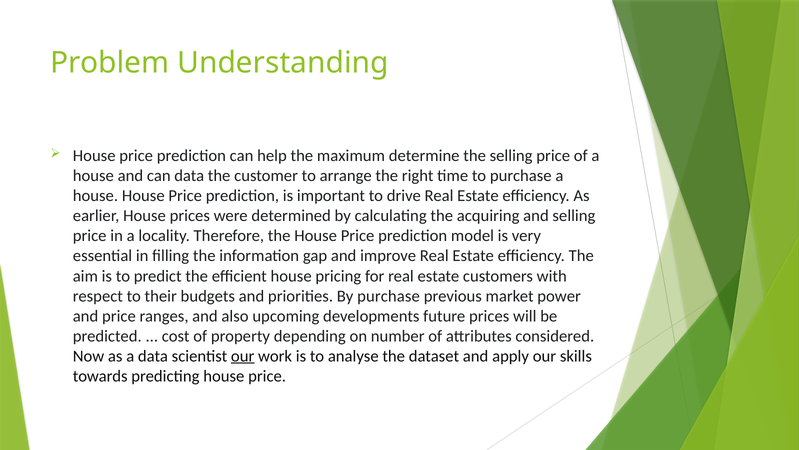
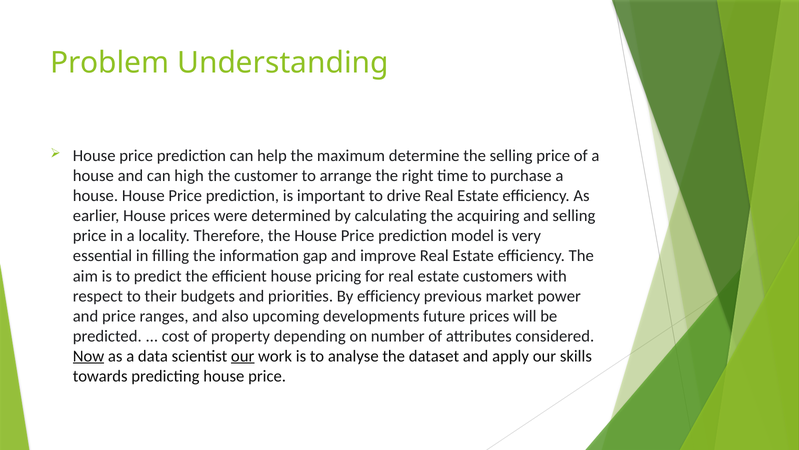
can data: data -> high (189, 176)
By purchase: purchase -> efficiency (389, 296)
Now underline: none -> present (89, 356)
